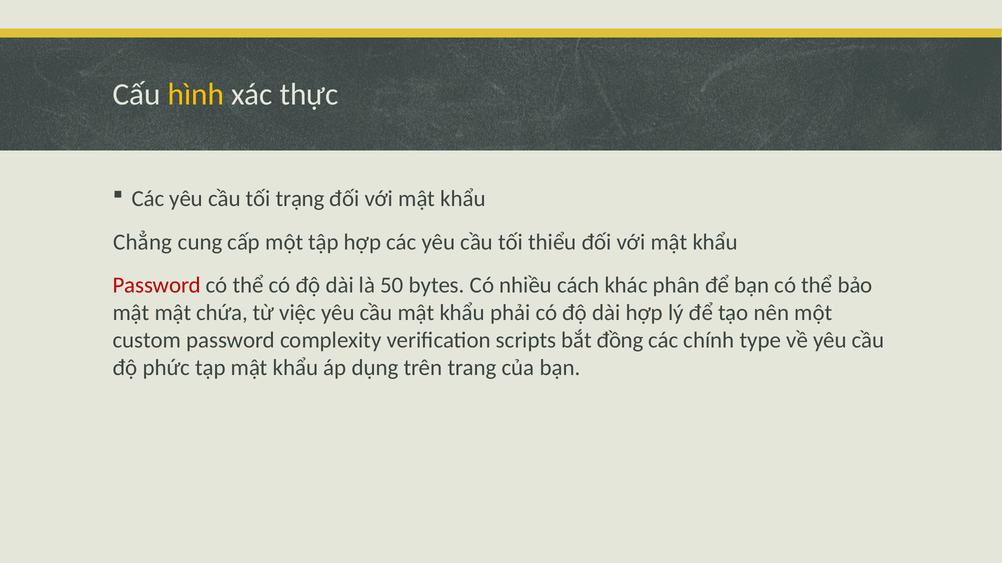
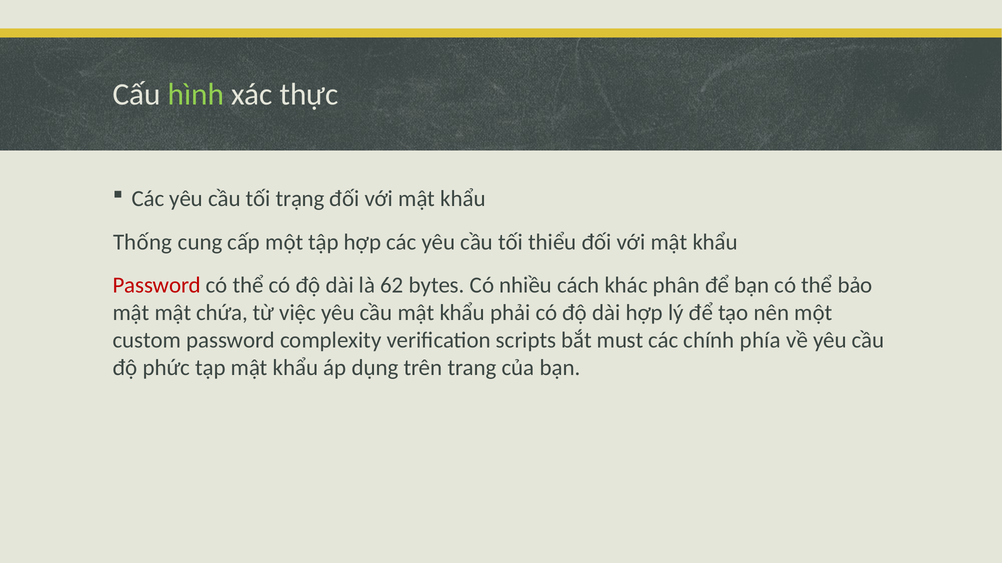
hình colour: yellow -> light green (196, 95)
Chẳng: Chẳng -> Thống (143, 242)
50: 50 -> 62 (392, 285)
đồng: đồng -> must (620, 341)
type: type -> phía (760, 341)
